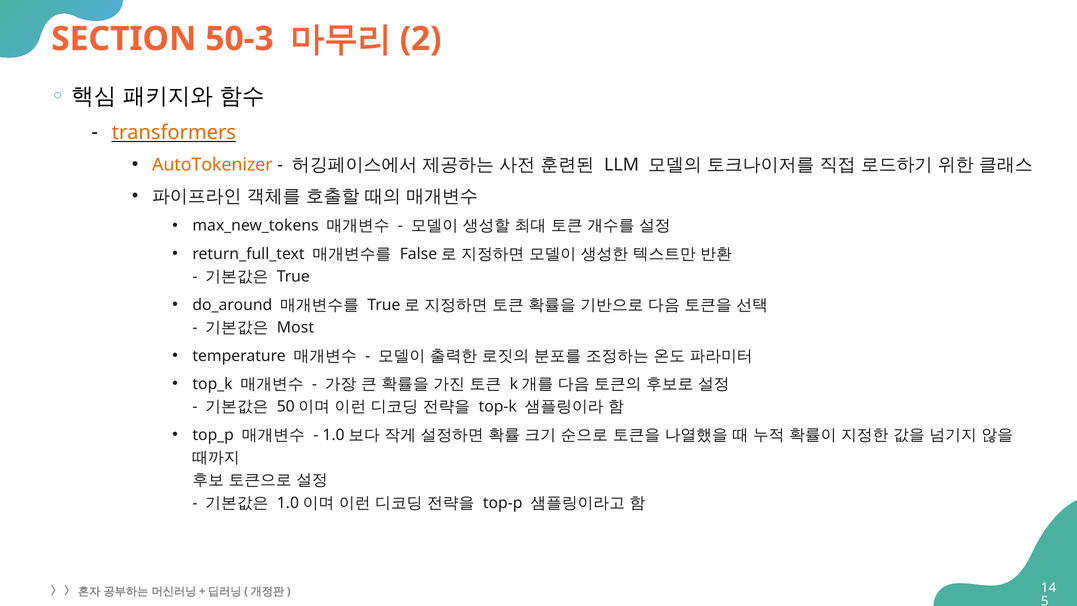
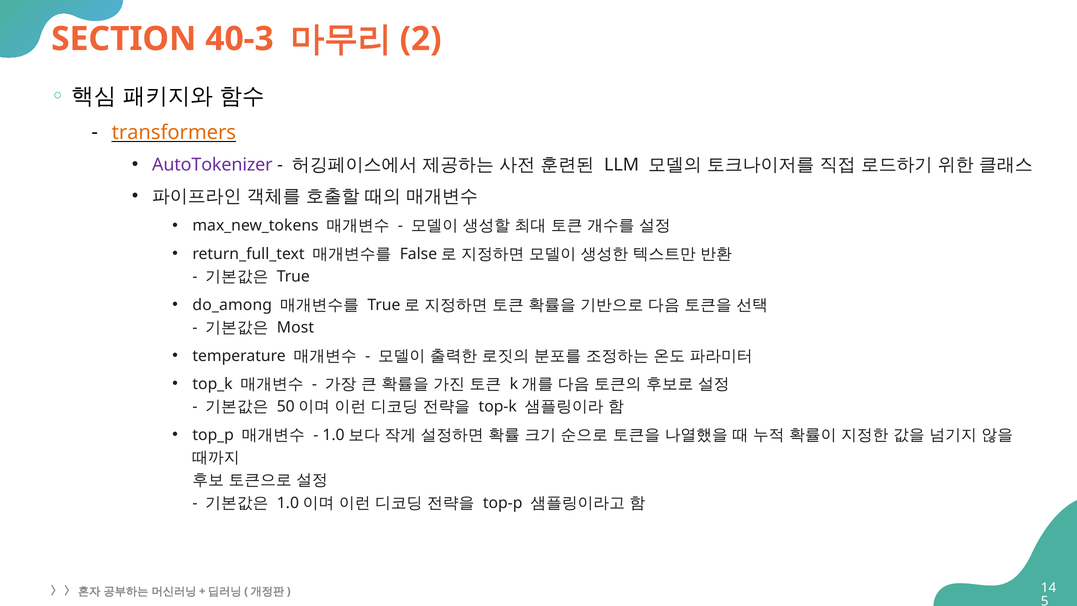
50-3: 50-3 -> 40-3 (239, 39)
AutoTokenizer colour: orange -> purple (212, 165)
do_around: do_around -> do_among (232, 305)
